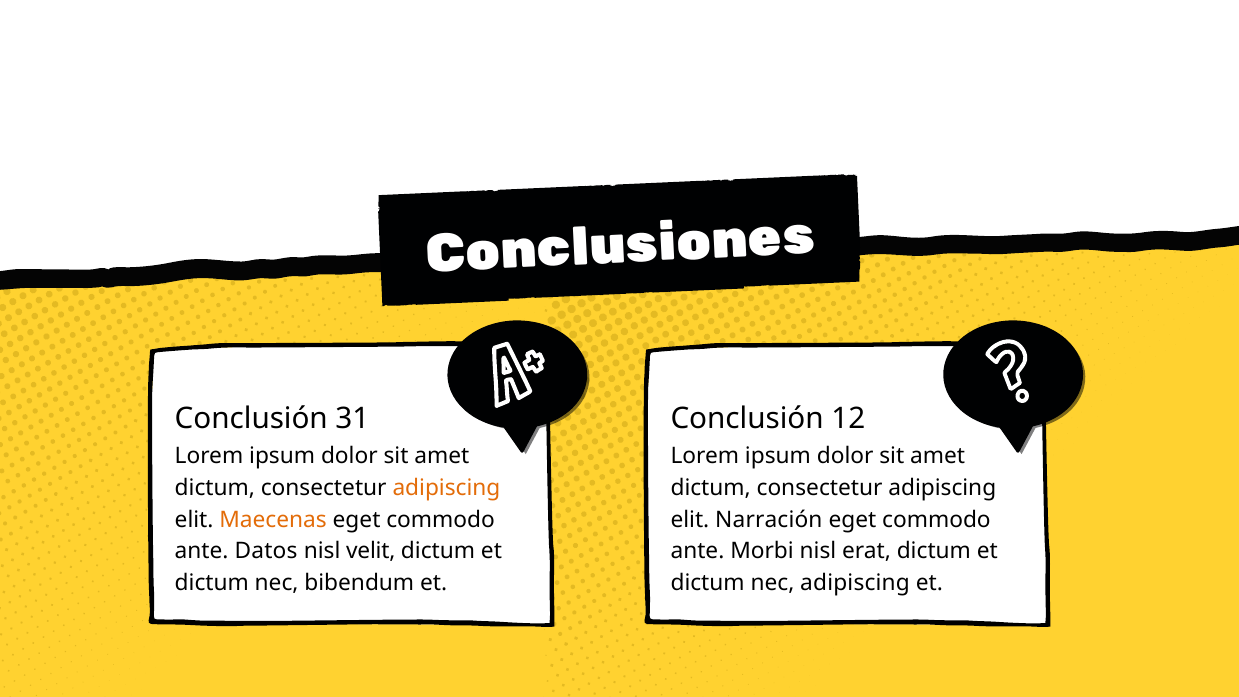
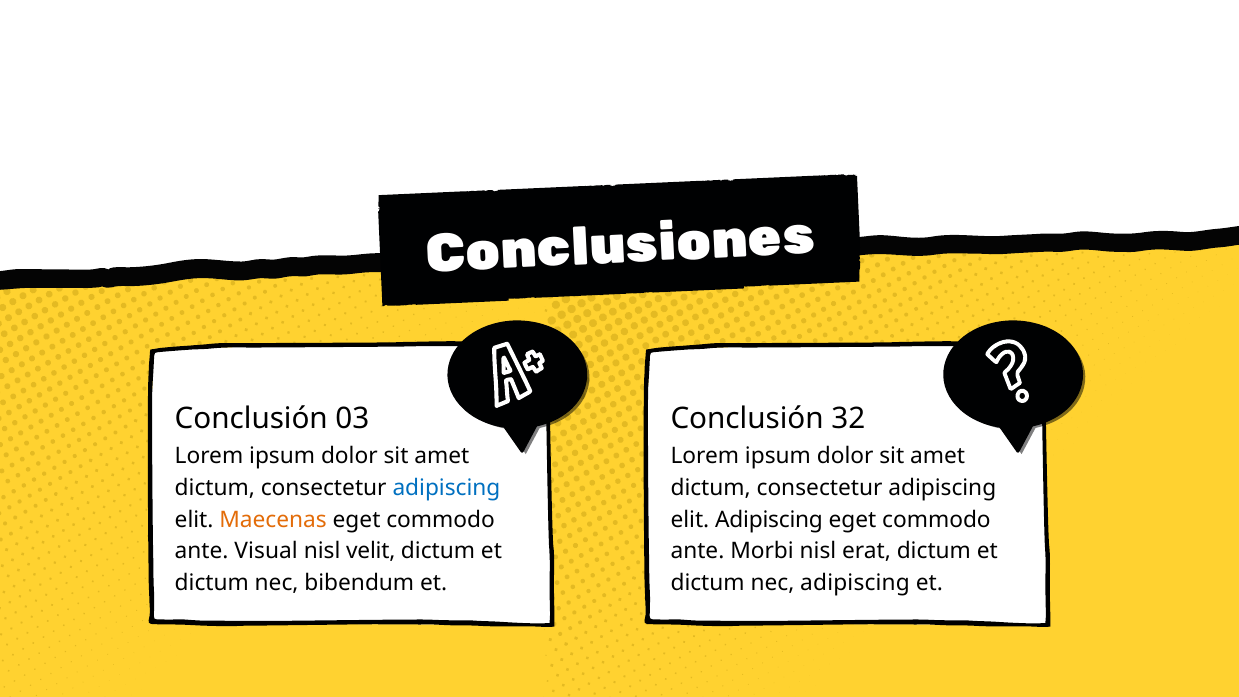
31: 31 -> 03 (352, 419)
12: 12 -> 32 (848, 419)
adipiscing colour: orange -> blue (446, 488)
elit Narración: Narración -> Adipiscing (769, 519)
Datos: Datos -> Visual (266, 551)
